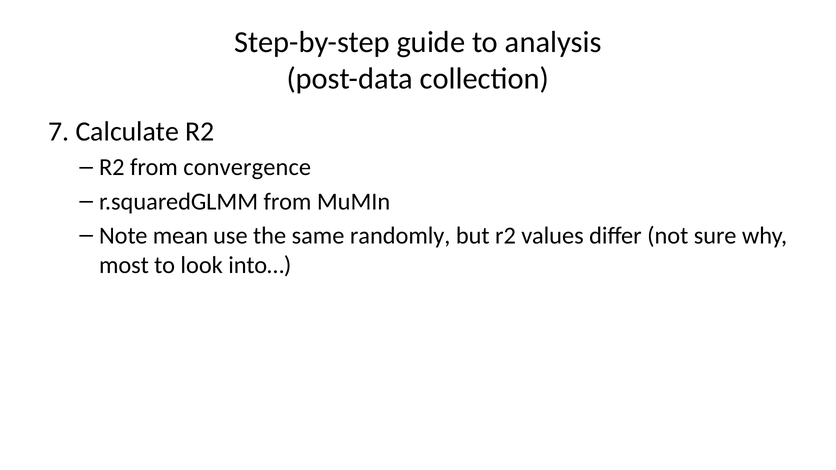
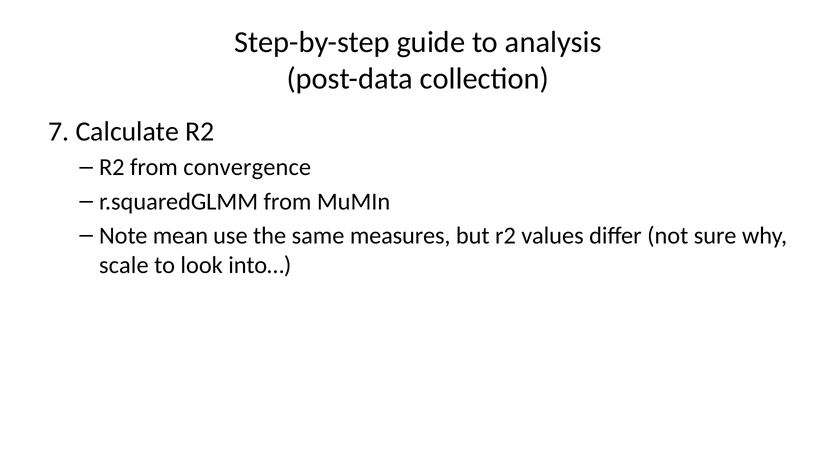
randomly: randomly -> measures (400, 236)
most: most -> scale (124, 265)
